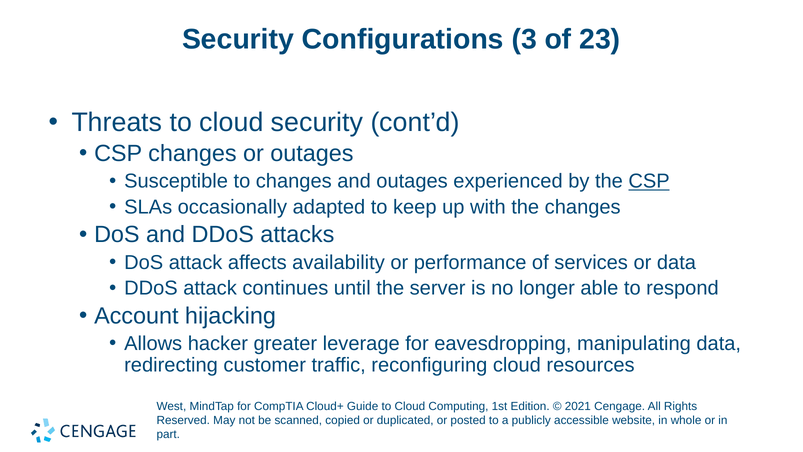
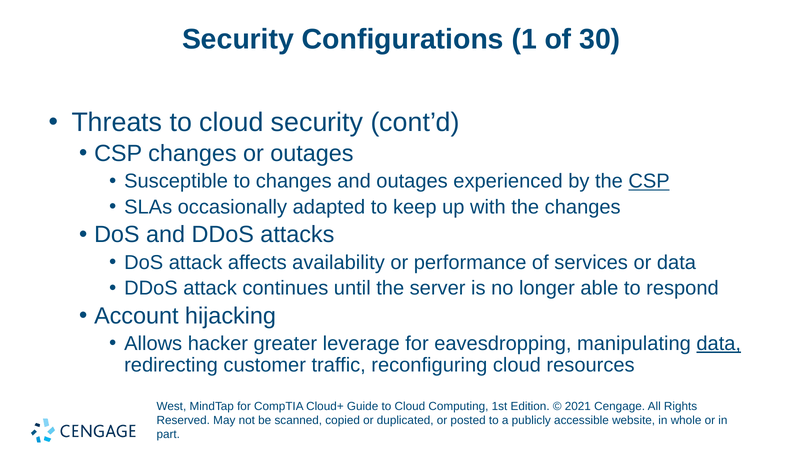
3: 3 -> 1 (524, 39)
23: 23 -> 30 (600, 39)
data underline: none -> present (719, 343)
